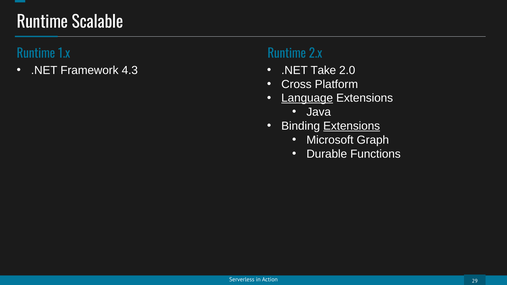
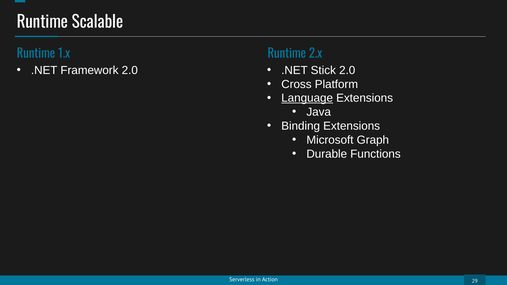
Framework 4.3: 4.3 -> 2.0 (130, 70)
Take: Take -> Stick (323, 70)
Extensions underline: present -> none (352, 126)
